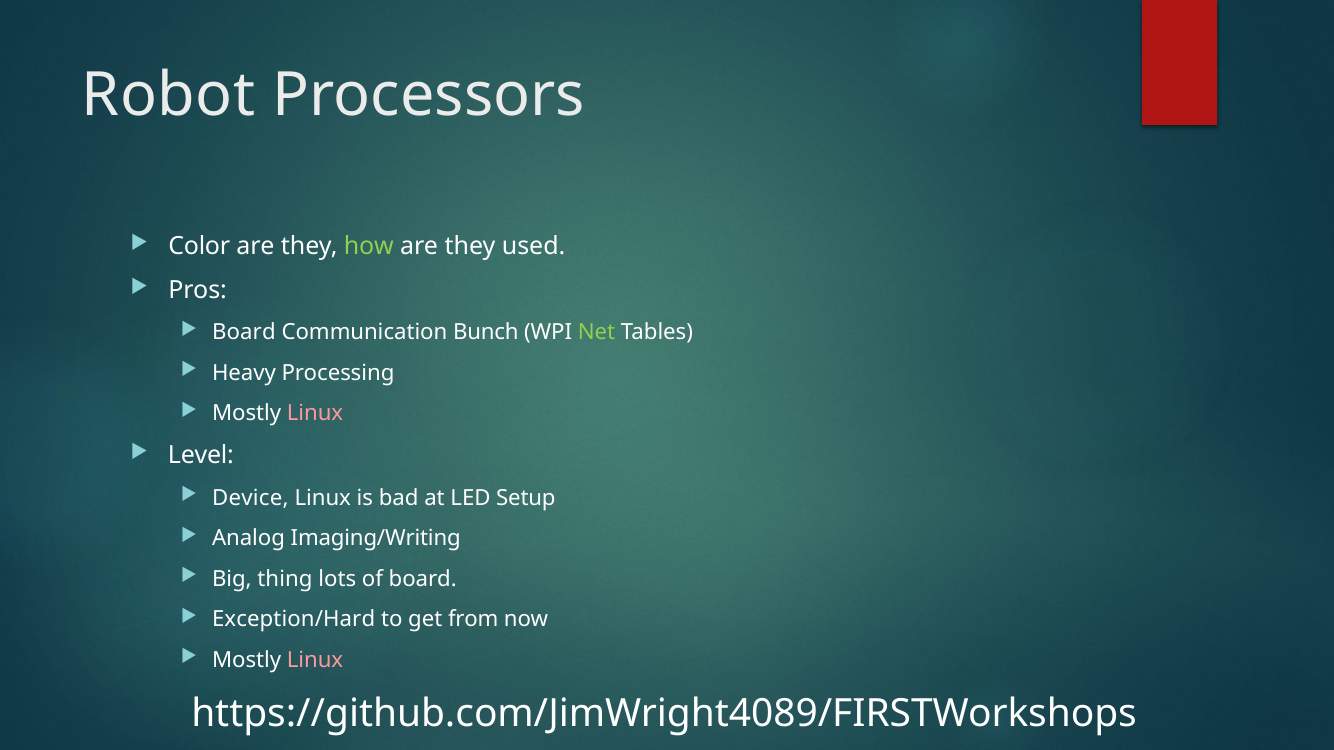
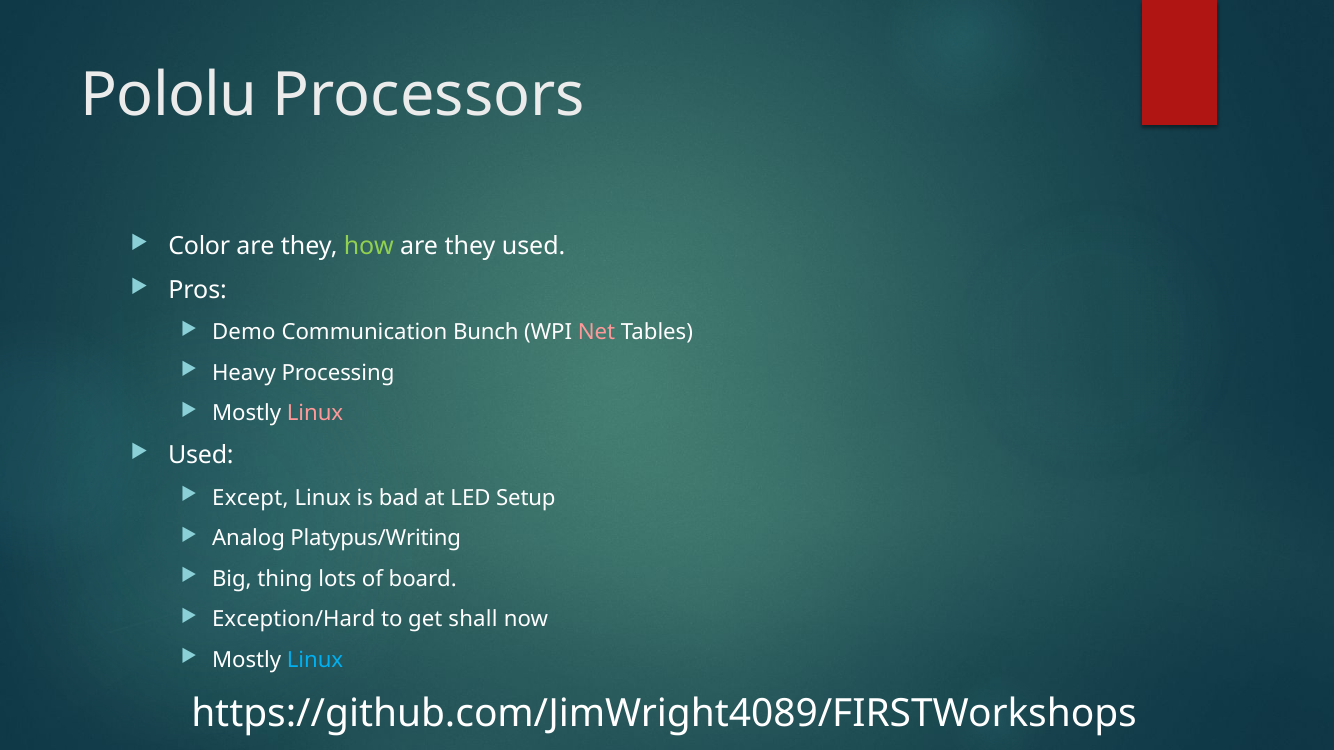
Robot: Robot -> Pololu (169, 96)
Board: Board -> Demo (244, 332)
Net colour: light green -> pink (596, 332)
Level: Level -> Used (201, 456)
Device: Device -> Except (250, 498)
Imaging/Writing: Imaging/Writing -> Platypus/Writing (376, 539)
from: from -> shall (473, 620)
Linux colour: pink -> light blue (315, 660)
